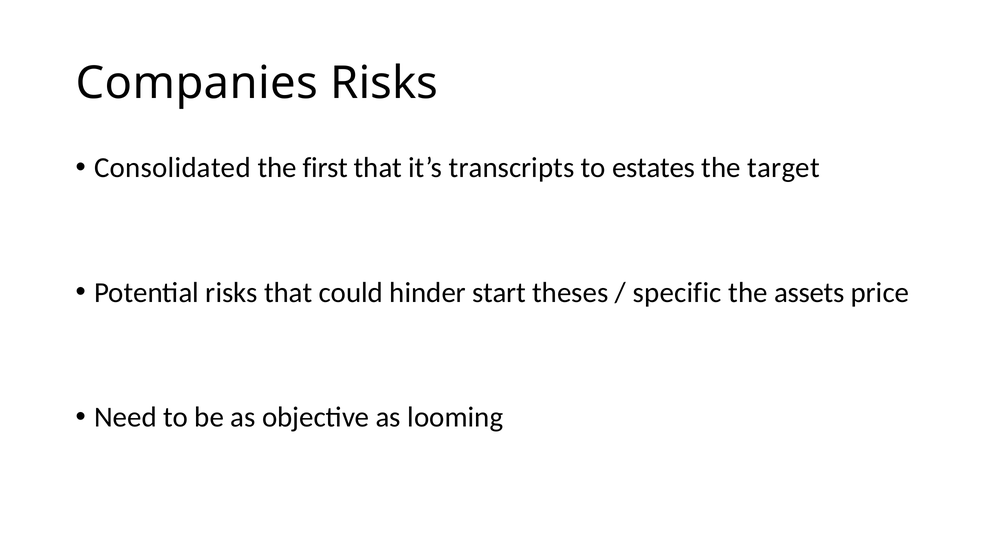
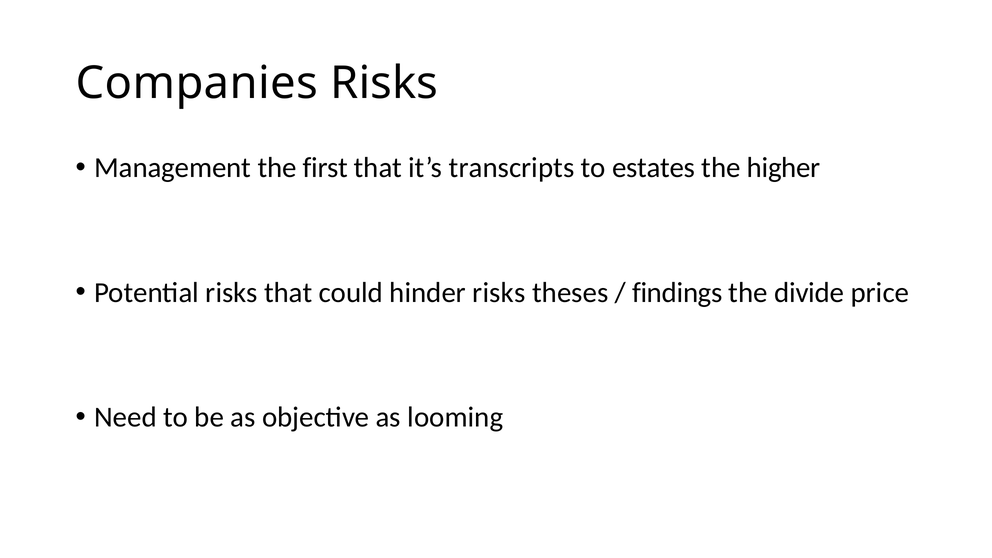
Consolidated: Consolidated -> Management (173, 168)
target: target -> higher (784, 168)
hinder start: start -> risks (499, 292)
specific: specific -> findings (677, 292)
assets: assets -> divide (809, 292)
